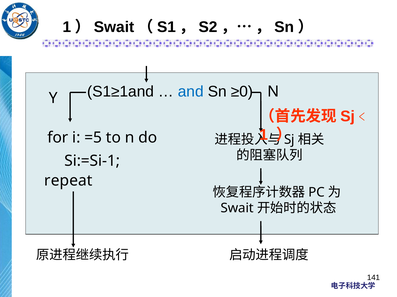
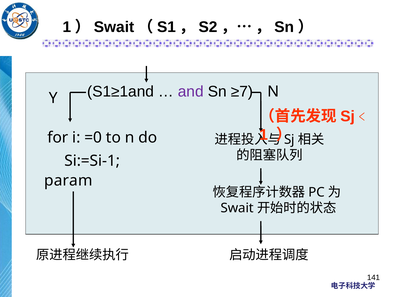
and colour: blue -> purple (191, 92)
≥0: ≥0 -> ≥7 (242, 92)
=5: =5 -> =0 (93, 138)
repeat: repeat -> param (68, 181)
